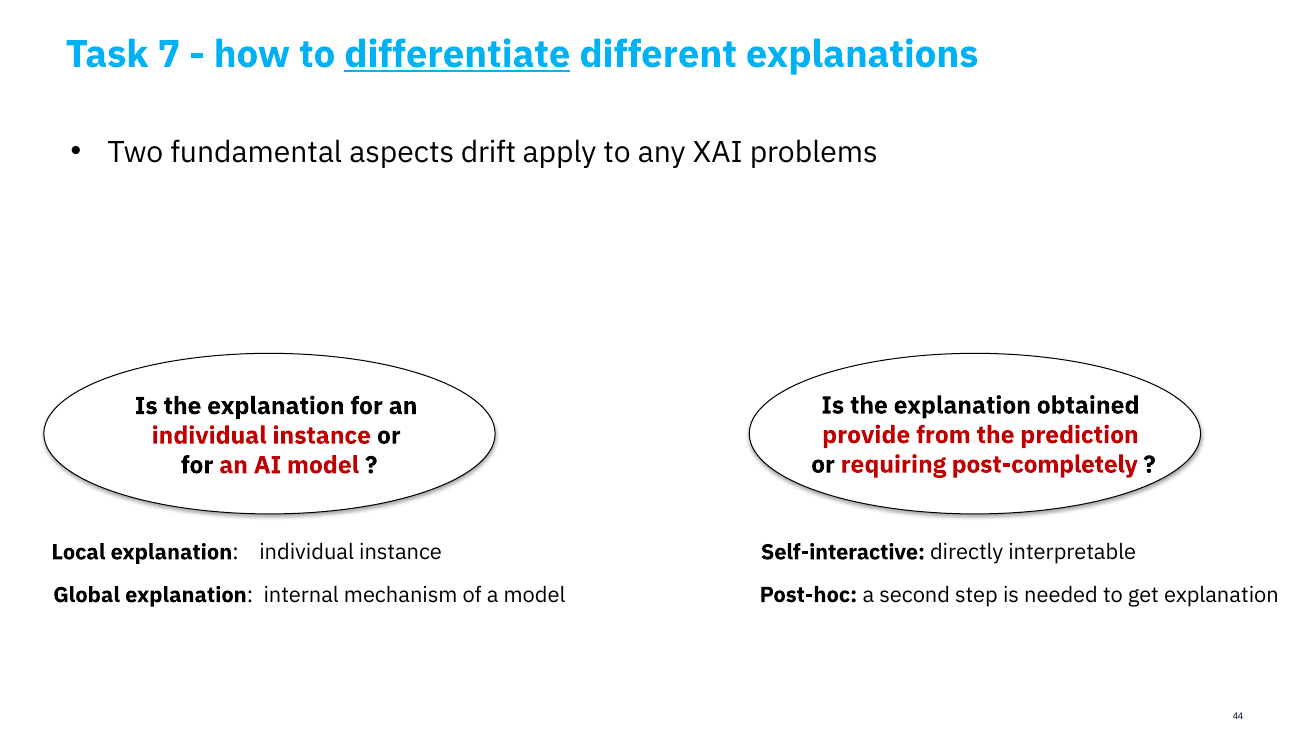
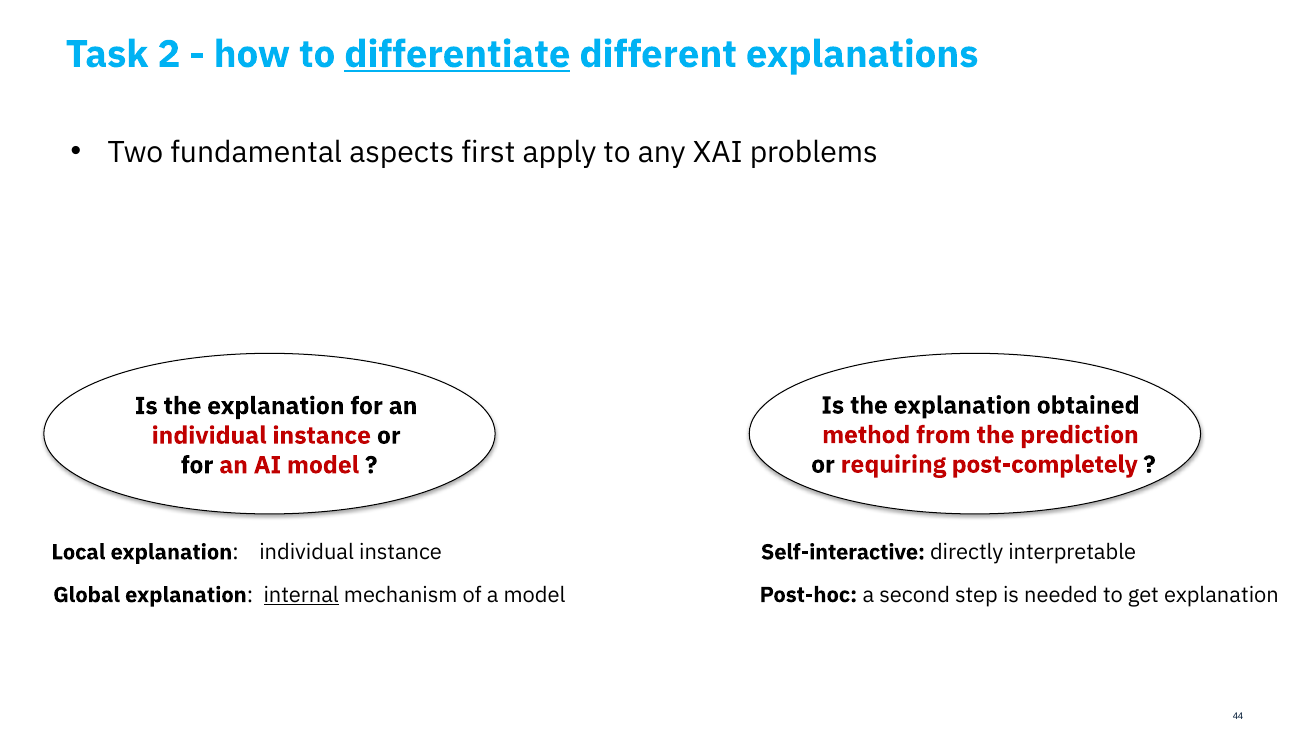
7: 7 -> 2 (169, 54)
drift: drift -> first (488, 152)
provide: provide -> method (866, 435)
internal underline: none -> present (301, 595)
